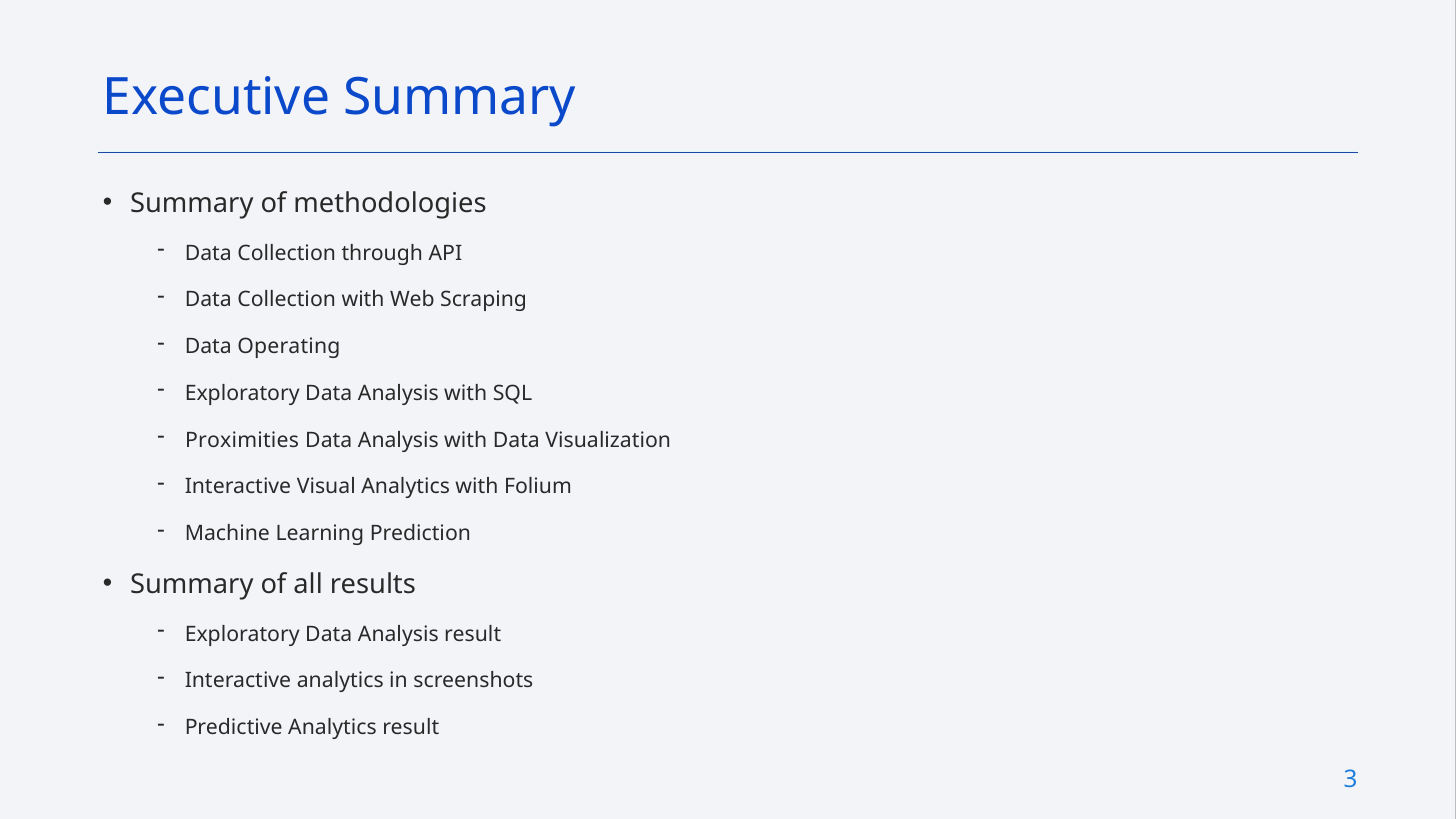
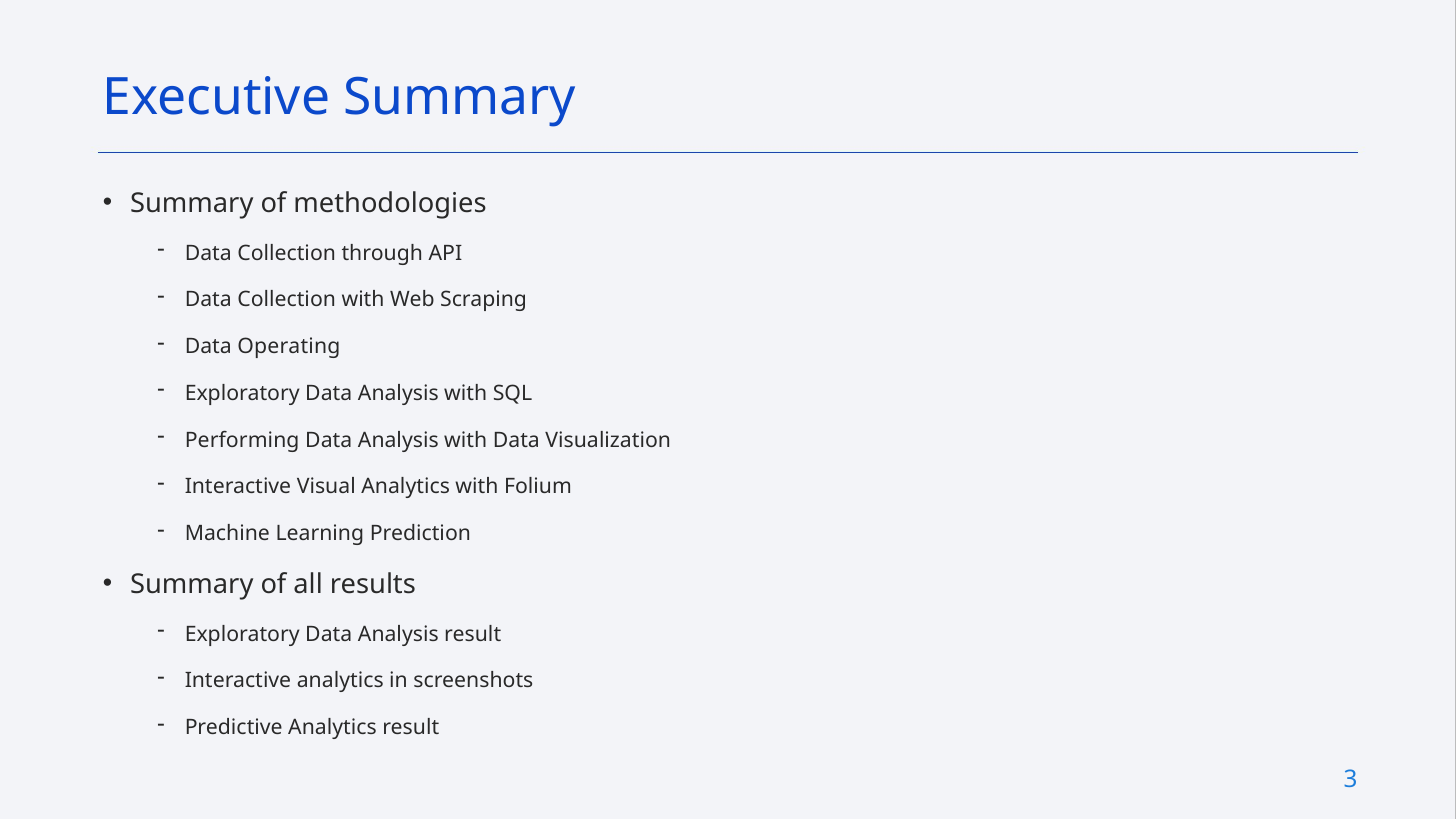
Proximities: Proximities -> Performing (242, 440)
